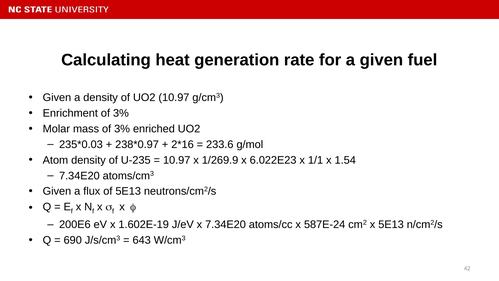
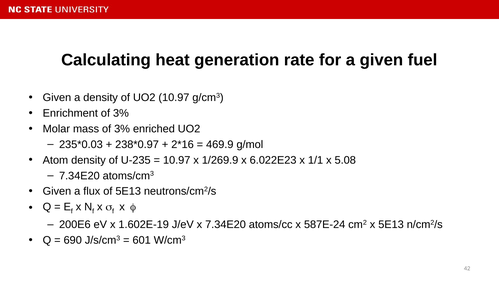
233.6: 233.6 -> 469.9 (220, 144)
1.54: 1.54 -> 5.08 (345, 160)
643: 643 -> 601 (142, 240)
